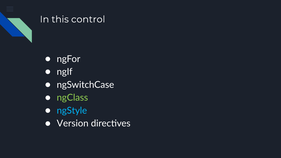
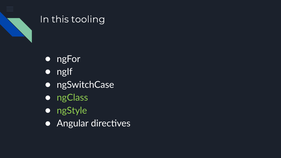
control: control -> tooling (88, 19)
ngStyle colour: light blue -> light green (72, 111)
Version: Version -> Angular (73, 124)
